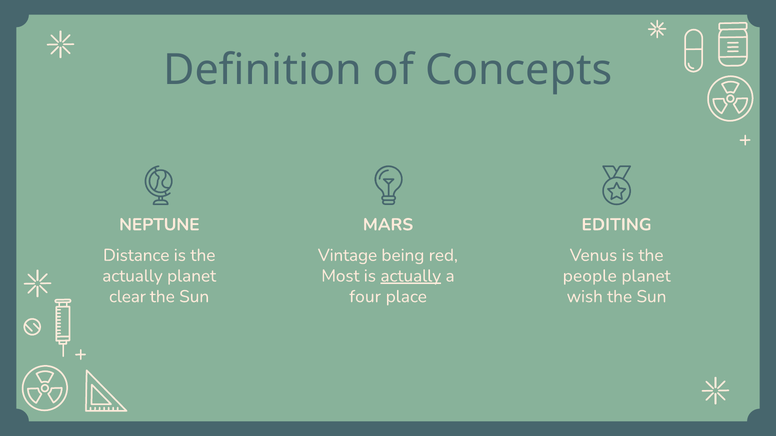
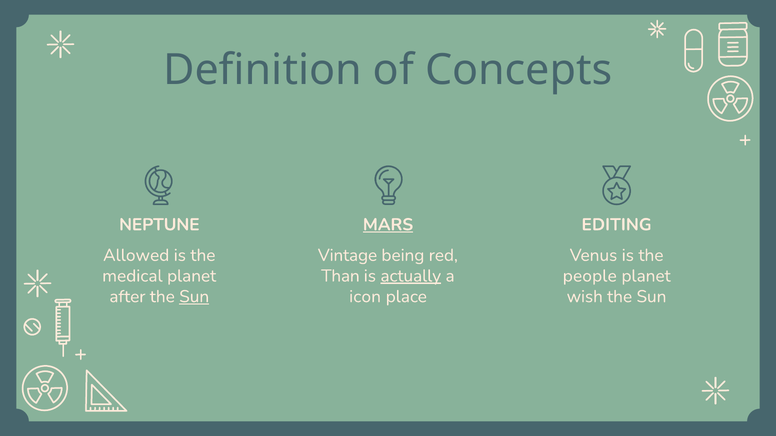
MARS underline: none -> present (388, 225)
Distance: Distance -> Allowed (136, 255)
actually: actually -> medical (132, 276)
Most: Most -> Than (340, 276)
clear: clear -> after (127, 297)
Sun underline: none -> present (194, 297)
four: four -> icon (365, 297)
